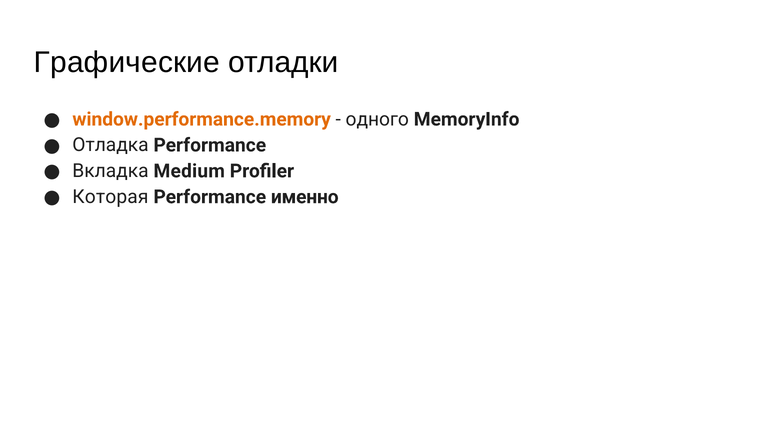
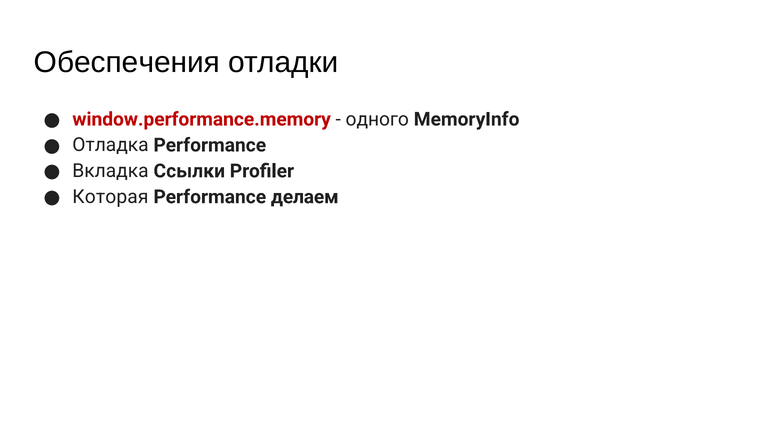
Графические: Графические -> Обеспечения (127, 62)
window.performance.memory colour: orange -> red (202, 119)
Medium: Medium -> Ссылки (189, 171)
именно: именно -> делаем (305, 197)
